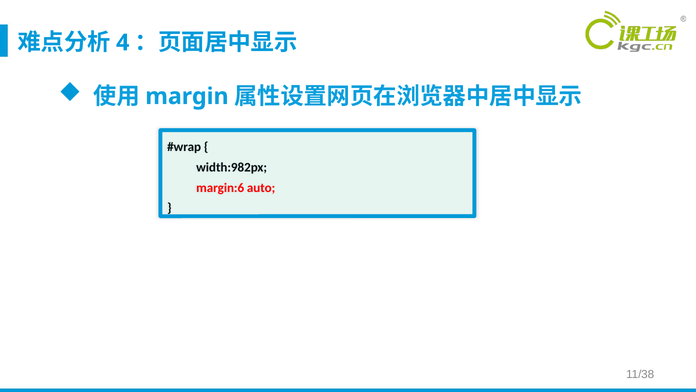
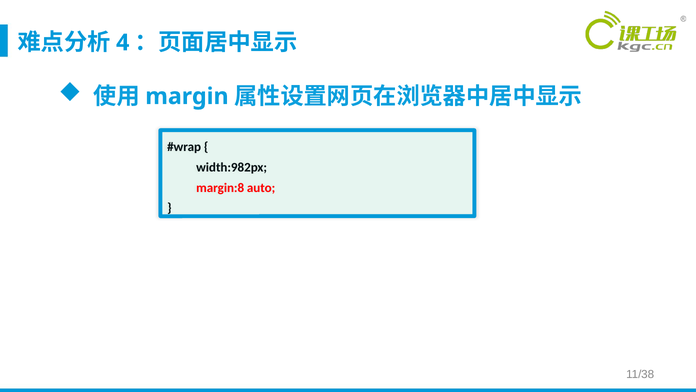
margin:6: margin:6 -> margin:8 (220, 187)
